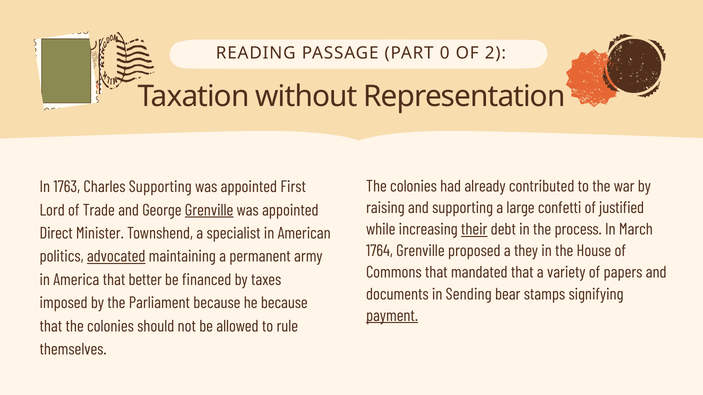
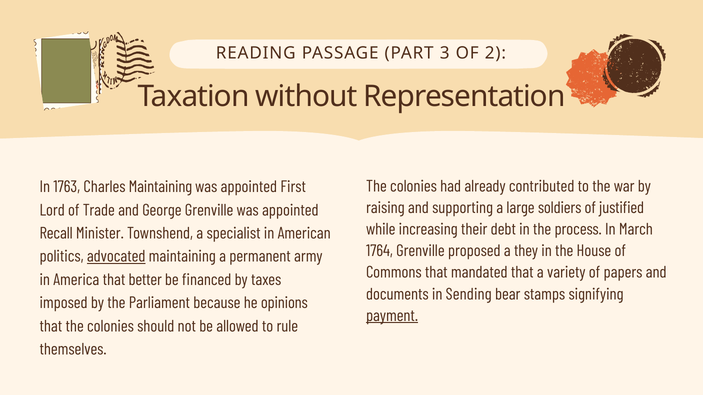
0: 0 -> 3 (445, 53)
Charles Supporting: Supporting -> Maintaining (160, 187)
confetti: confetti -> soldiers (560, 208)
Grenville underline: present -> none (209, 210)
their underline: present -> none (474, 230)
Direct: Direct -> Recall (56, 234)
he because: because -> opinions (284, 303)
